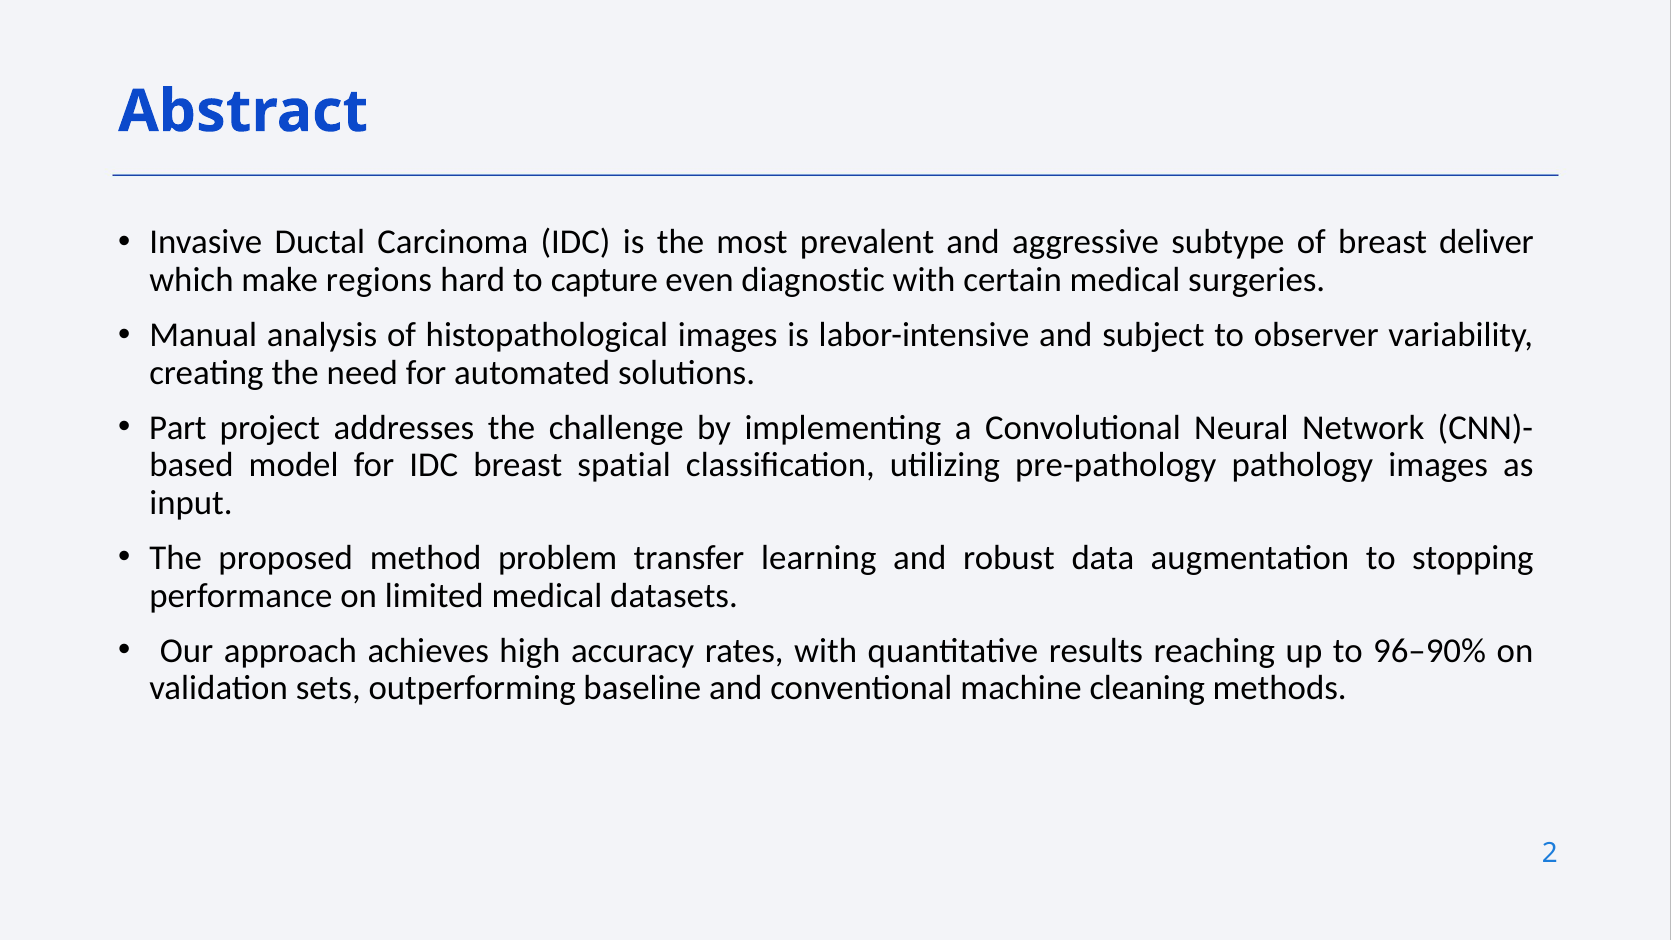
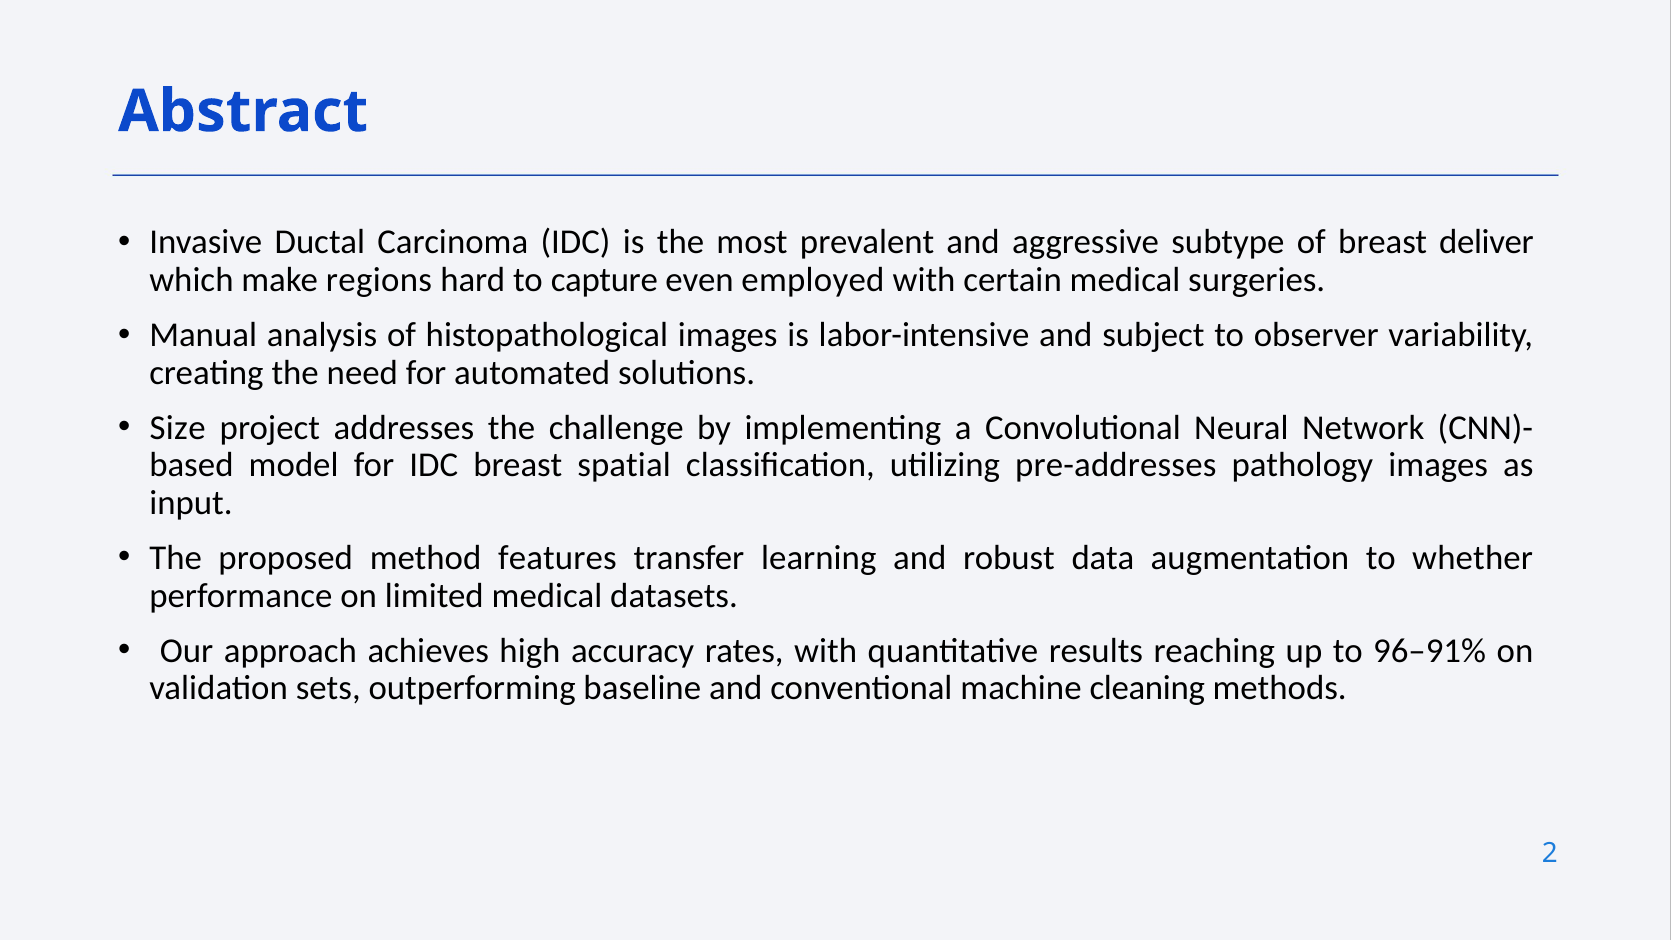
diagnostic: diagnostic -> employed (813, 280)
Part: Part -> Size (178, 428)
pre-pathology: pre-pathology -> pre-addresses (1116, 465)
problem: problem -> features (557, 558)
stopping: stopping -> whether (1473, 558)
96–90%: 96–90% -> 96–91% (1430, 650)
